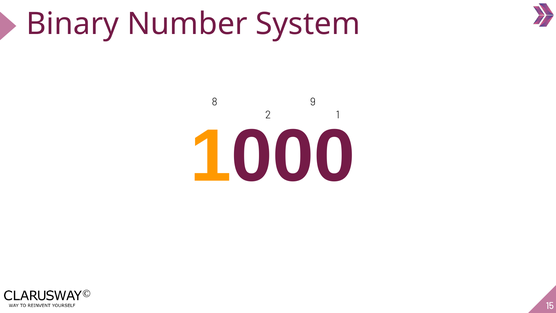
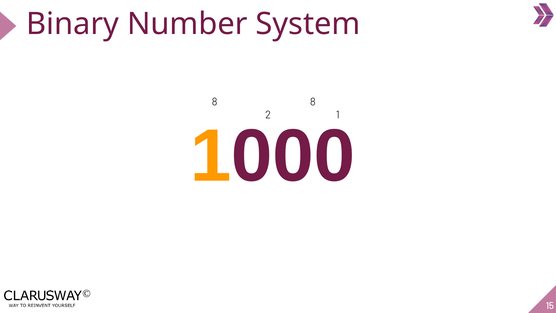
8 9: 9 -> 8 (313, 102)
